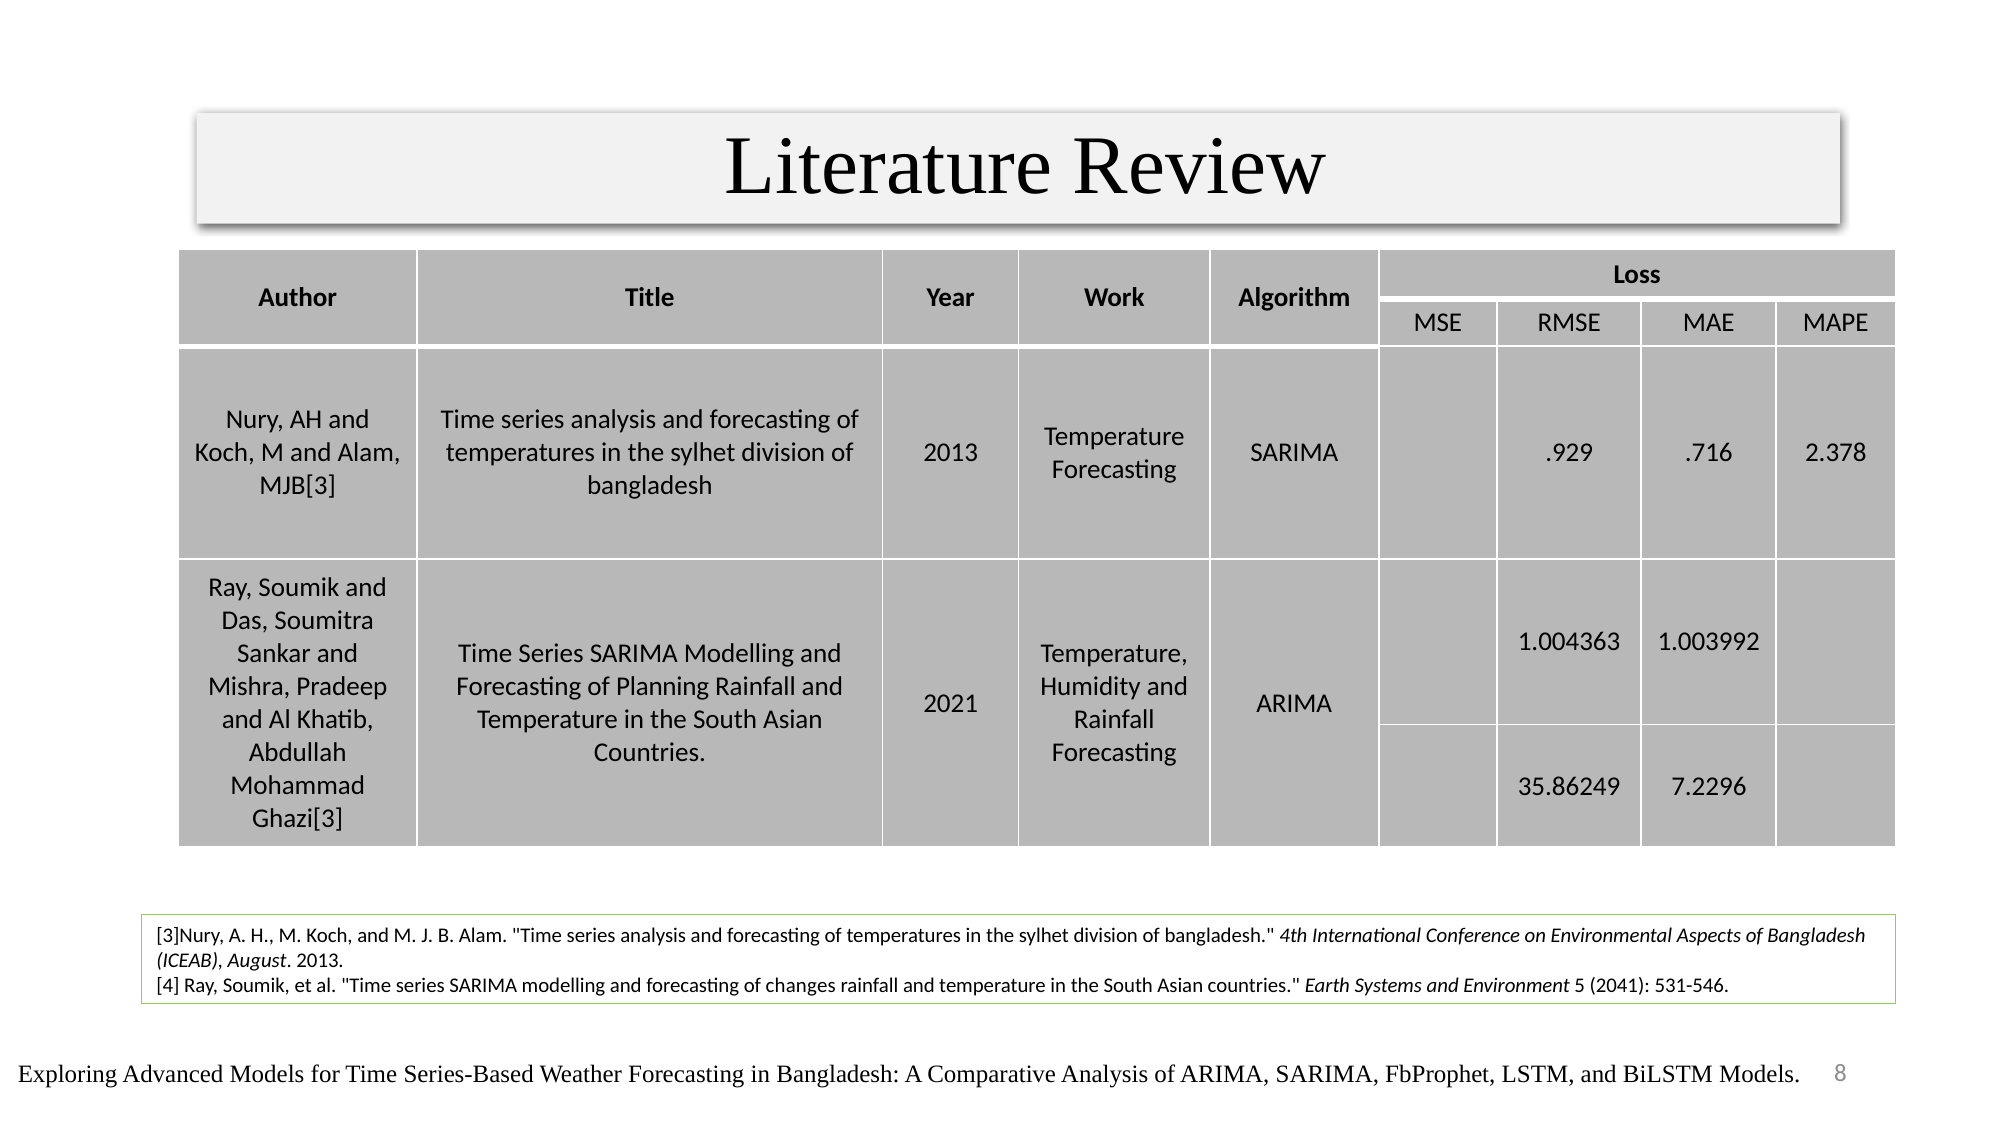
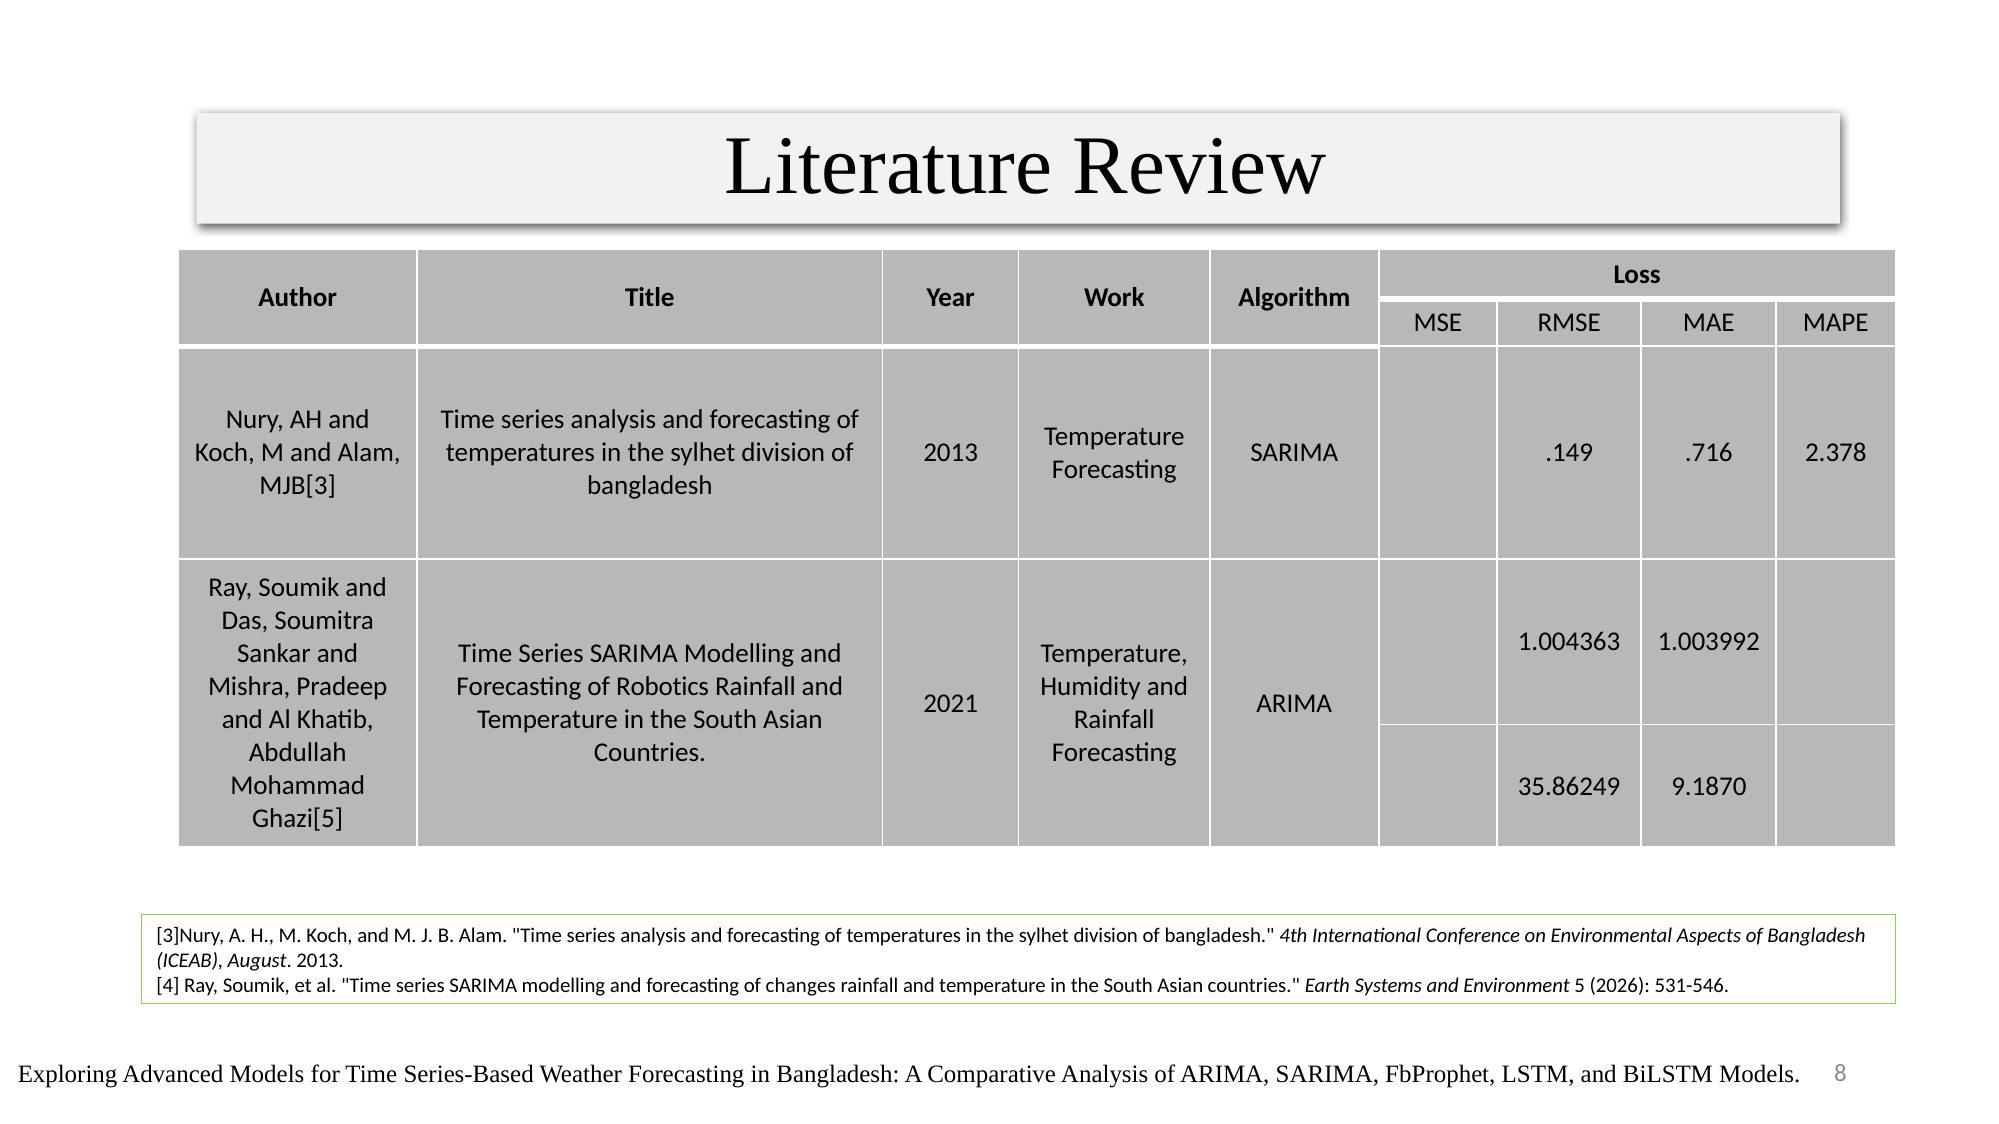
.929: .929 -> .149 (1569, 453)
Planning: Planning -> Robotics (663, 687)
7.2296: 7.2296 -> 9.1870 (1709, 786)
Ghazi[3: Ghazi[3 -> Ghazi[5 (298, 819)
2041: 2041 -> 2026 (1620, 986)
